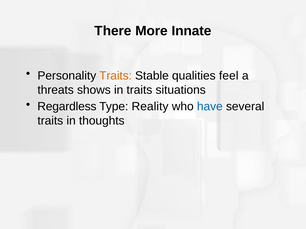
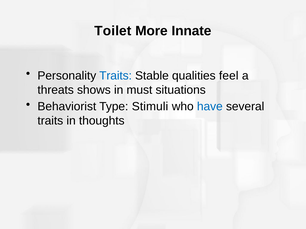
There: There -> Toilet (113, 31)
Traits colour: orange -> blue (116, 76)
in traits: traits -> must (139, 90)
Regardless: Regardless -> Behaviorist (67, 107)
Reality: Reality -> Stimuli (150, 107)
